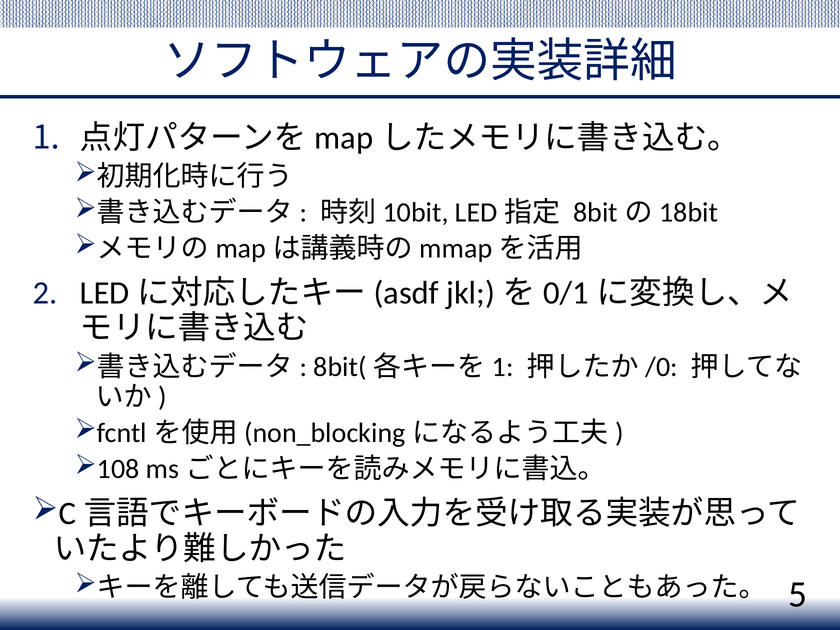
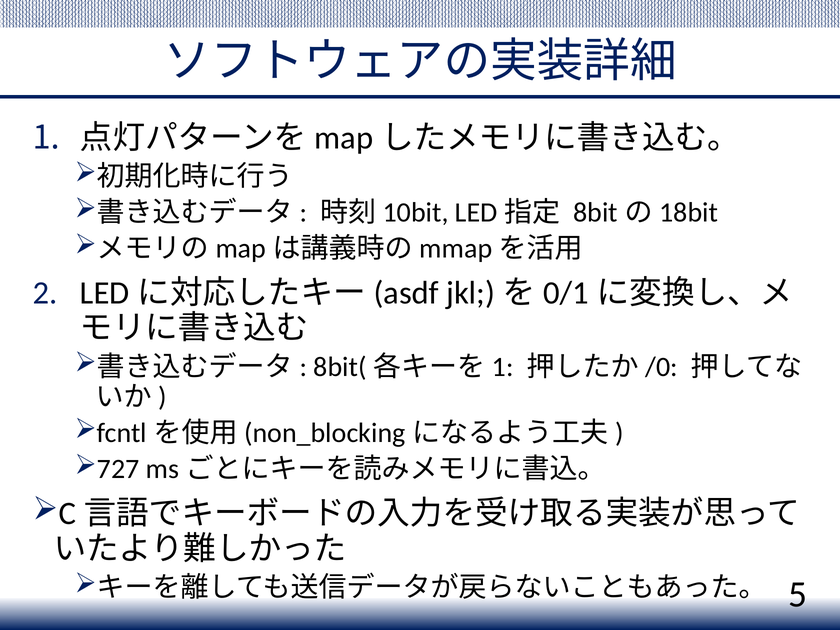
108: 108 -> 727 (118, 469)
